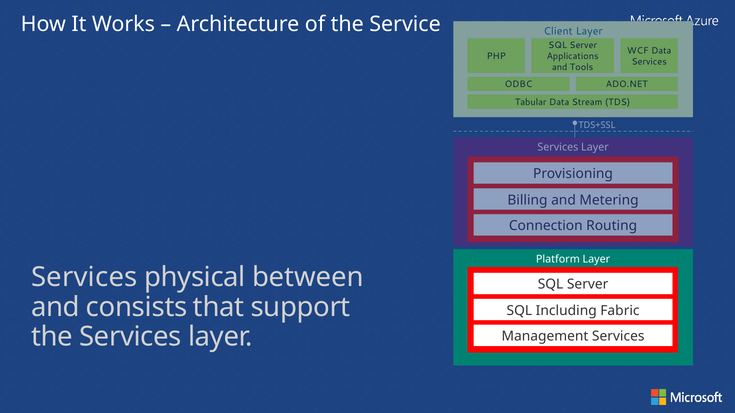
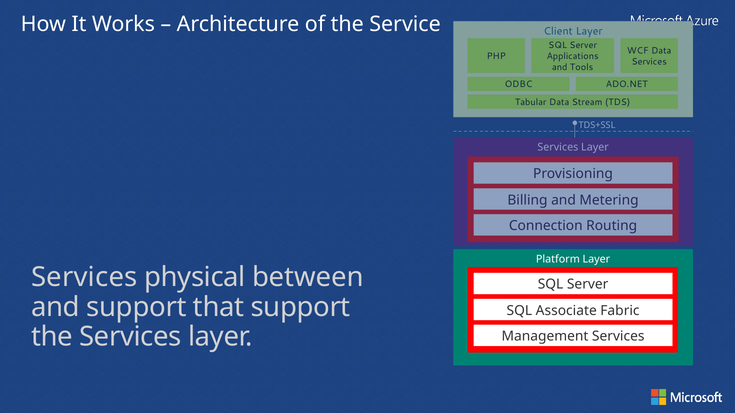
and consists: consists -> support (137, 307)
Including: Including -> Associate (566, 311)
